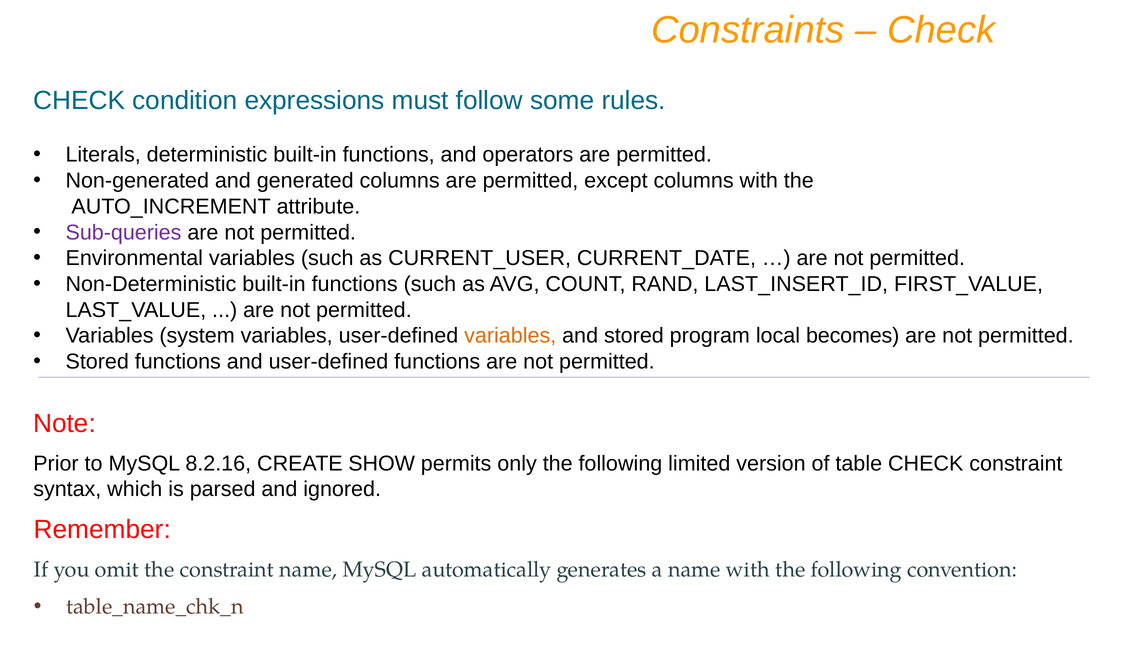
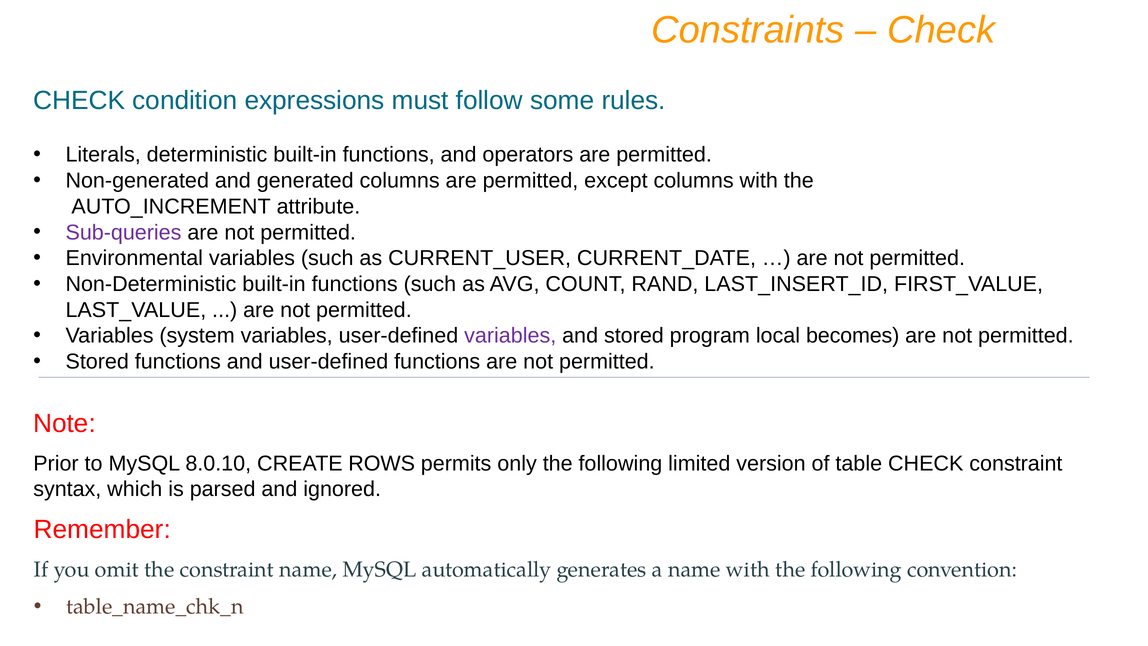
variables colour: orange -> purple (510, 336)
8.2.16: 8.2.16 -> 8.0.10 (218, 463)
SHOW: SHOW -> ROWS (382, 463)
